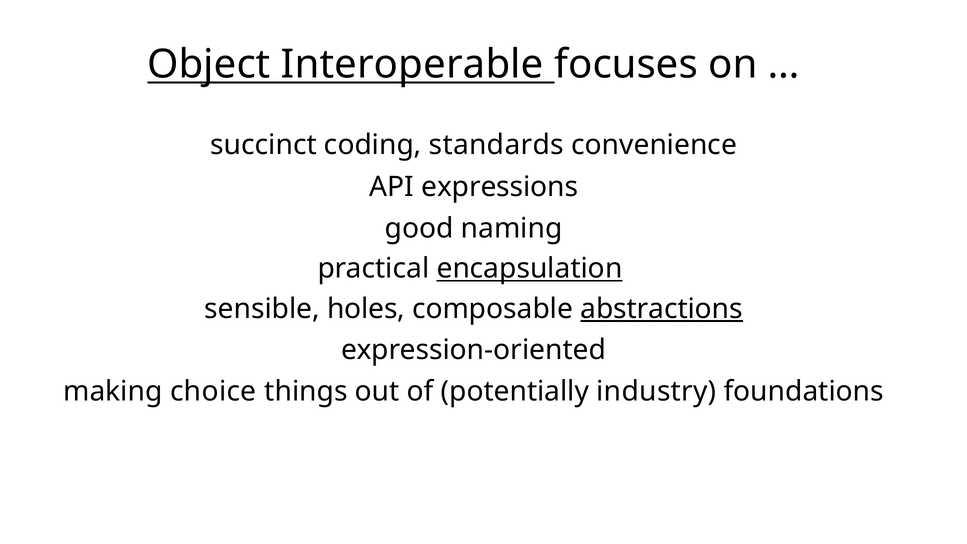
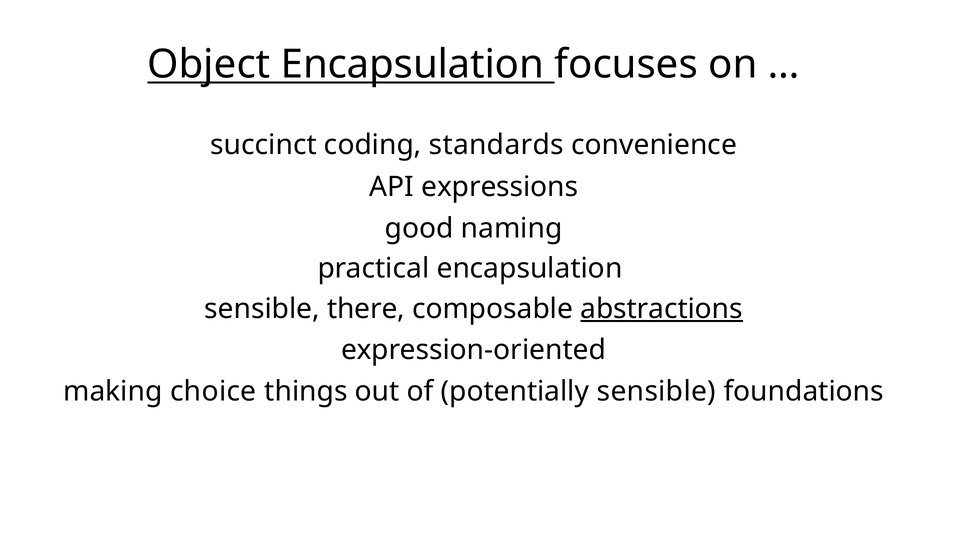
Object Interoperable: Interoperable -> Encapsulation (412, 64)
encapsulation underline: present -> none (530, 268)
holes: holes -> there (366, 309)
potentially industry: industry -> sensible (656, 392)
